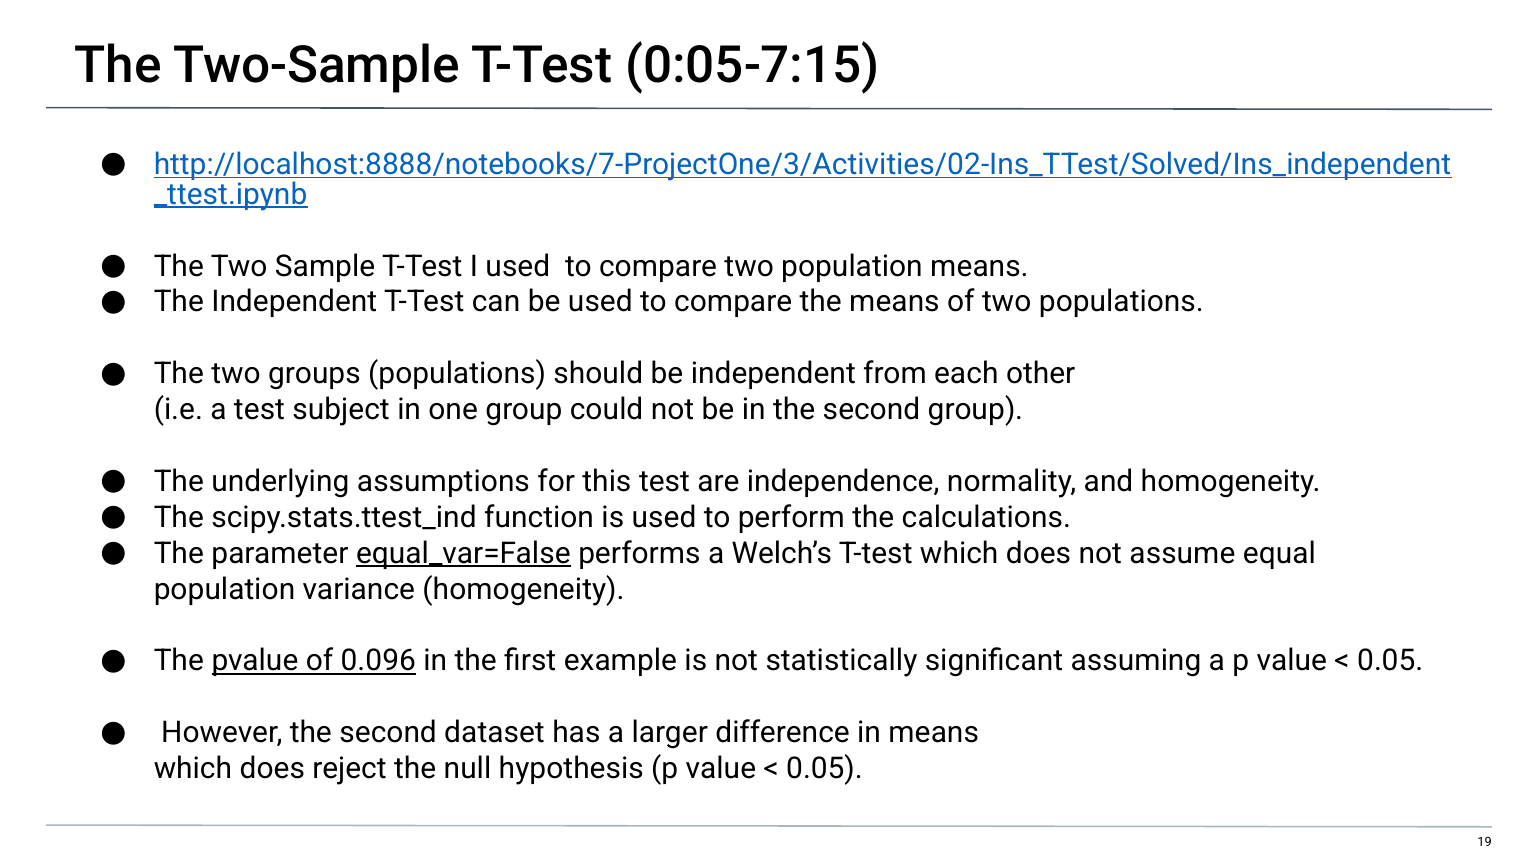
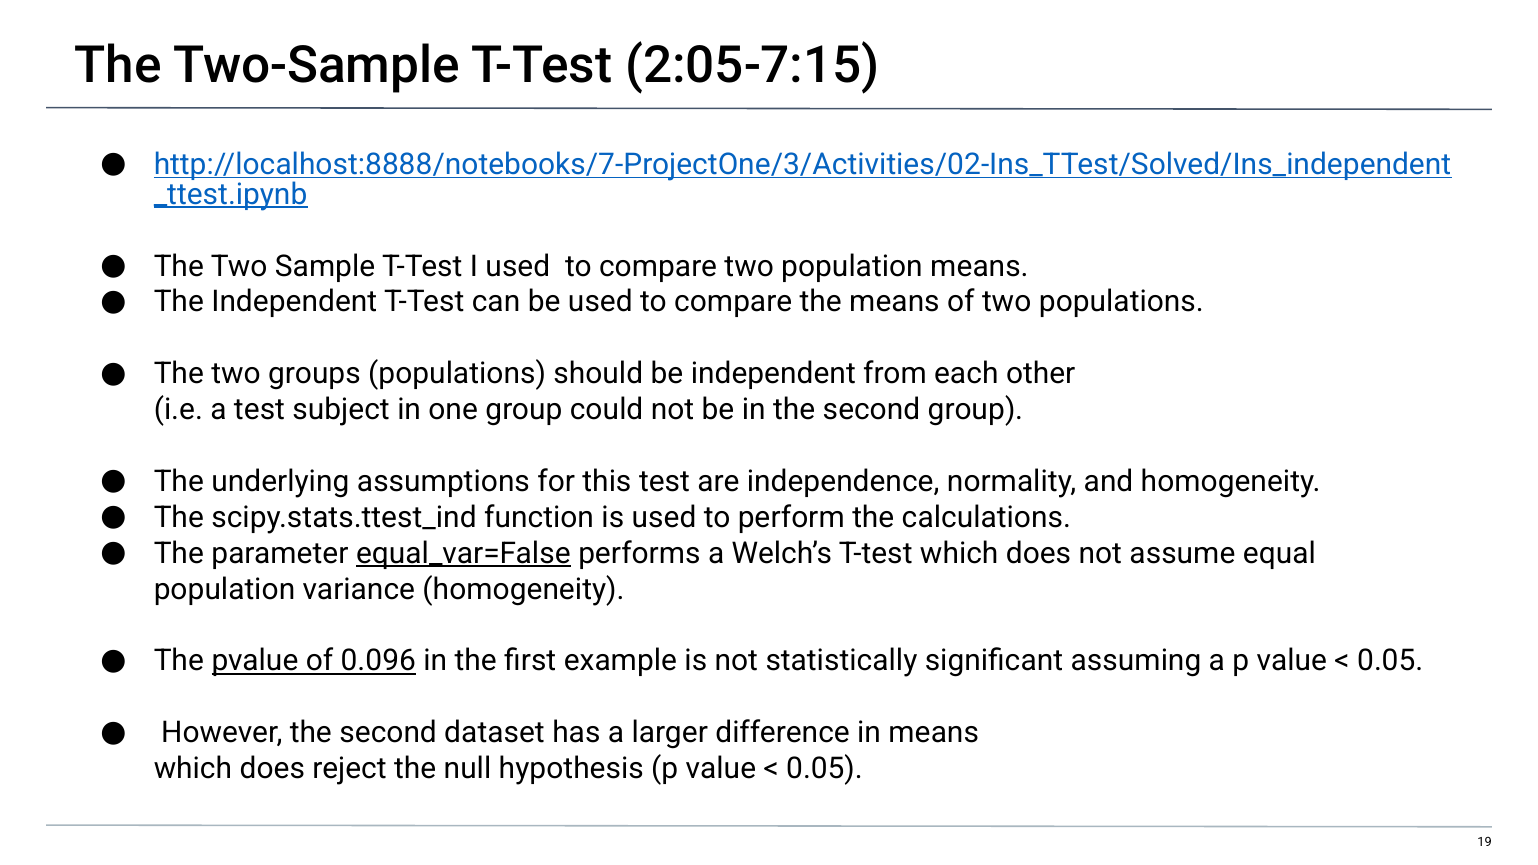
0:05-7:15: 0:05-7:15 -> 2:05-7:15 (753, 65)
